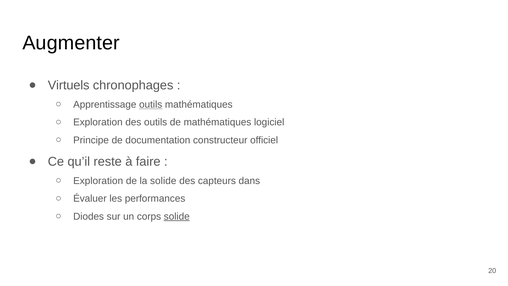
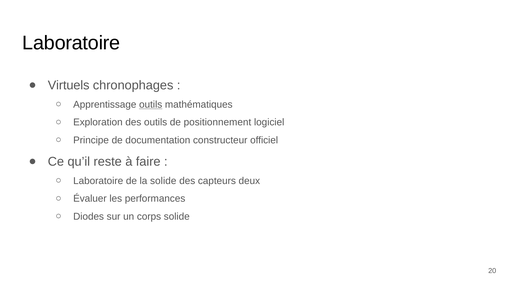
Augmenter: Augmenter -> Laboratoire (71, 43)
de mathématiques: mathématiques -> positionnement (217, 122)
Exploration: Exploration -> Laboratoire (98, 181)
dans: dans -> deux (249, 181)
solide underline: present -> none (177, 216)
